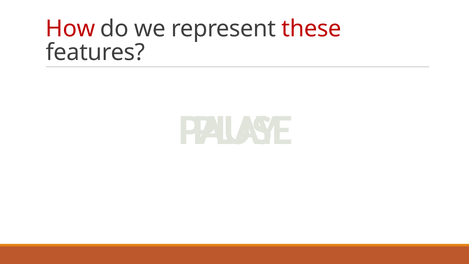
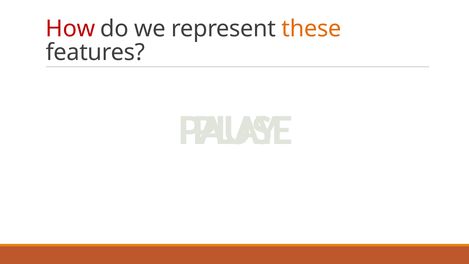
these colour: red -> orange (312, 29)
